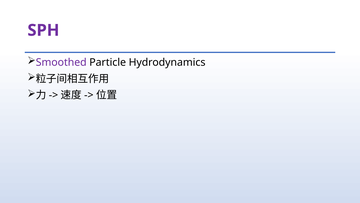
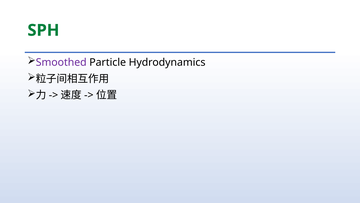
SPH colour: purple -> green (43, 30)
